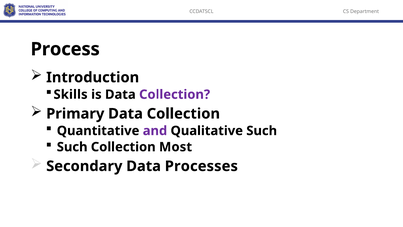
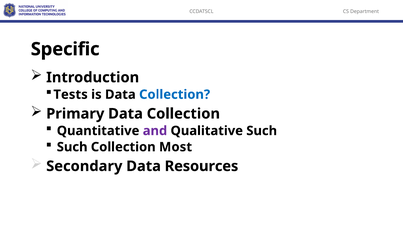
Process: Process -> Specific (65, 49)
Skills: Skills -> Tests (71, 94)
Collection colour: purple -> blue (175, 94)
Processes: Processes -> Resources (201, 166)
